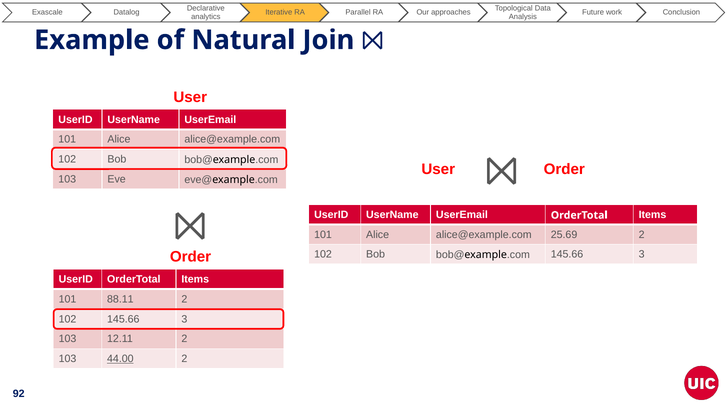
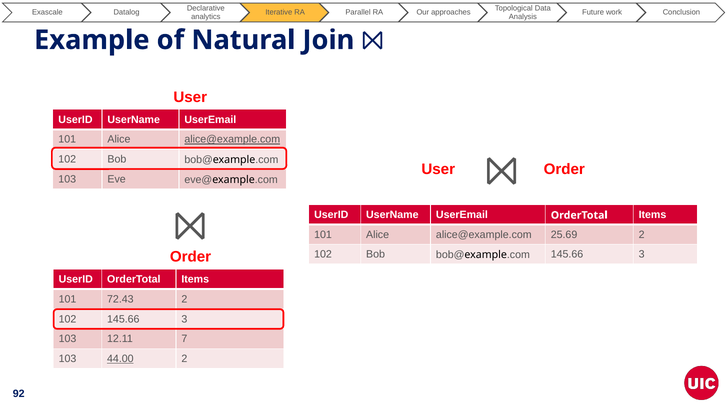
alice@example.com underline: none -> present (232, 139)
88.11: 88.11 -> 72.43 (120, 299)
12.11 2: 2 -> 7 (184, 339)
